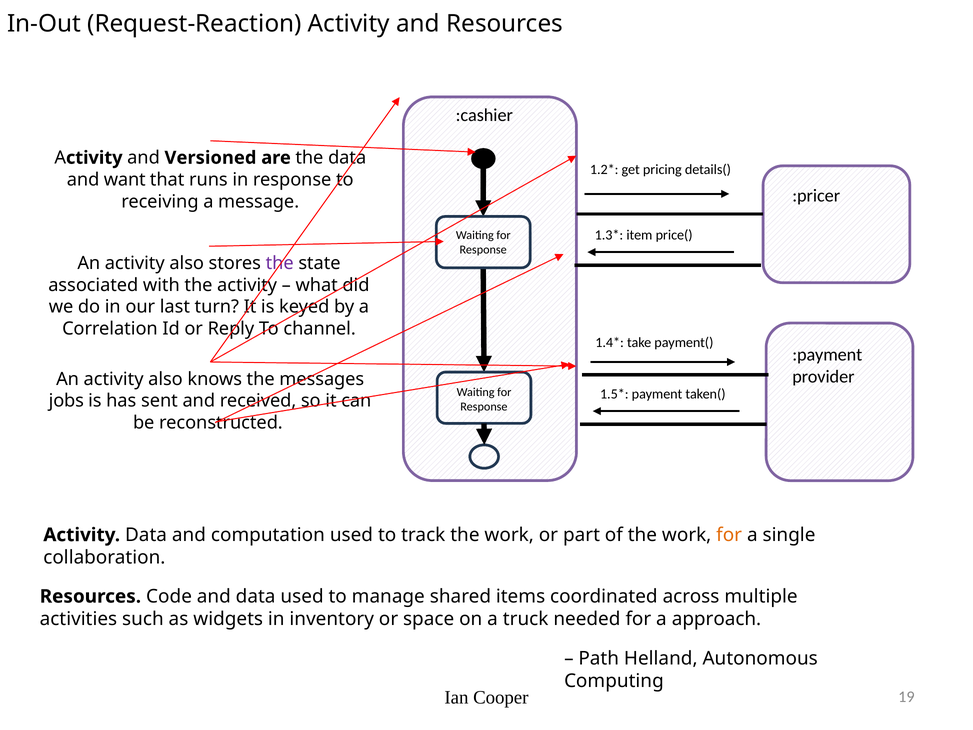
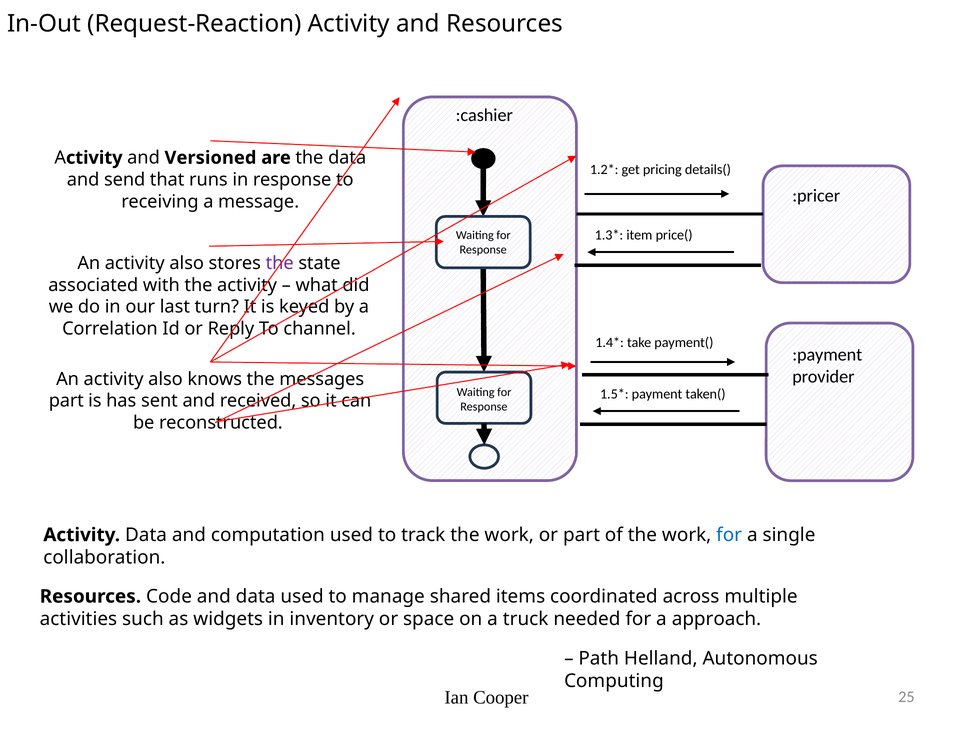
want: want -> send (125, 180)
jobs: jobs -> part (66, 401)
for colour: orange -> blue (729, 535)
19: 19 -> 25 (906, 697)
